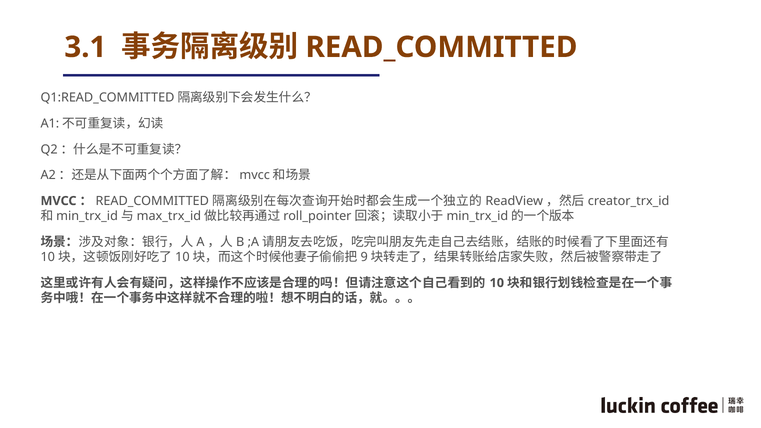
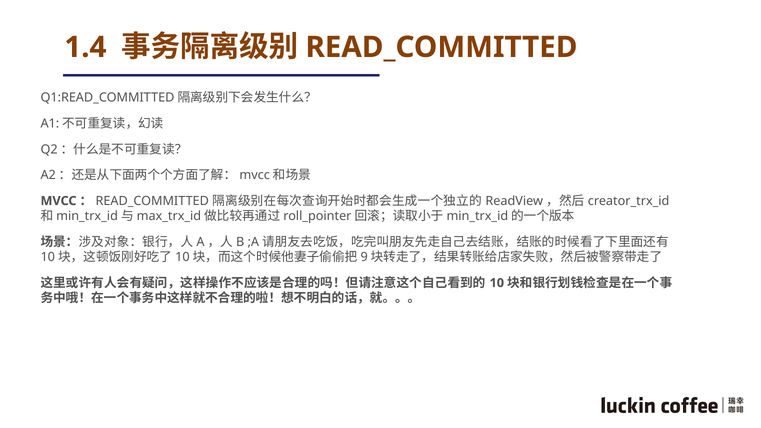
3.1: 3.1 -> 1.4 (85, 47)
